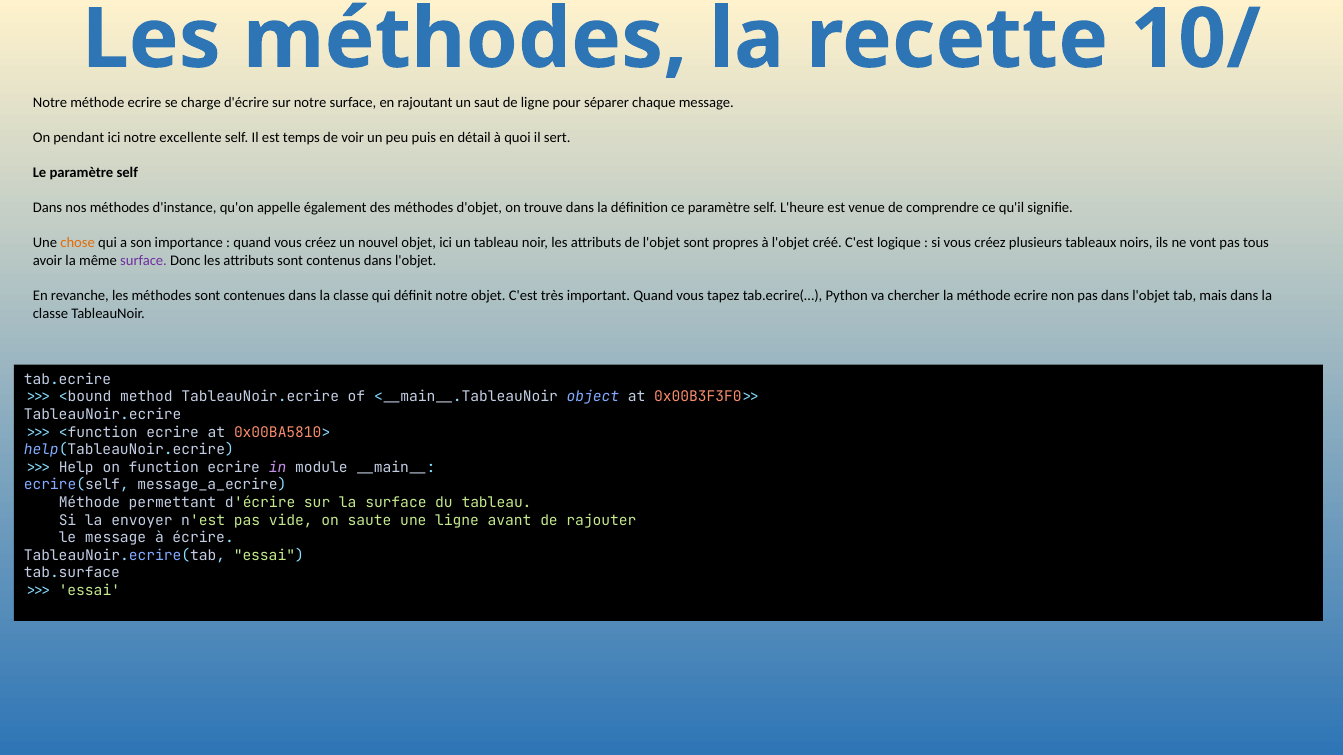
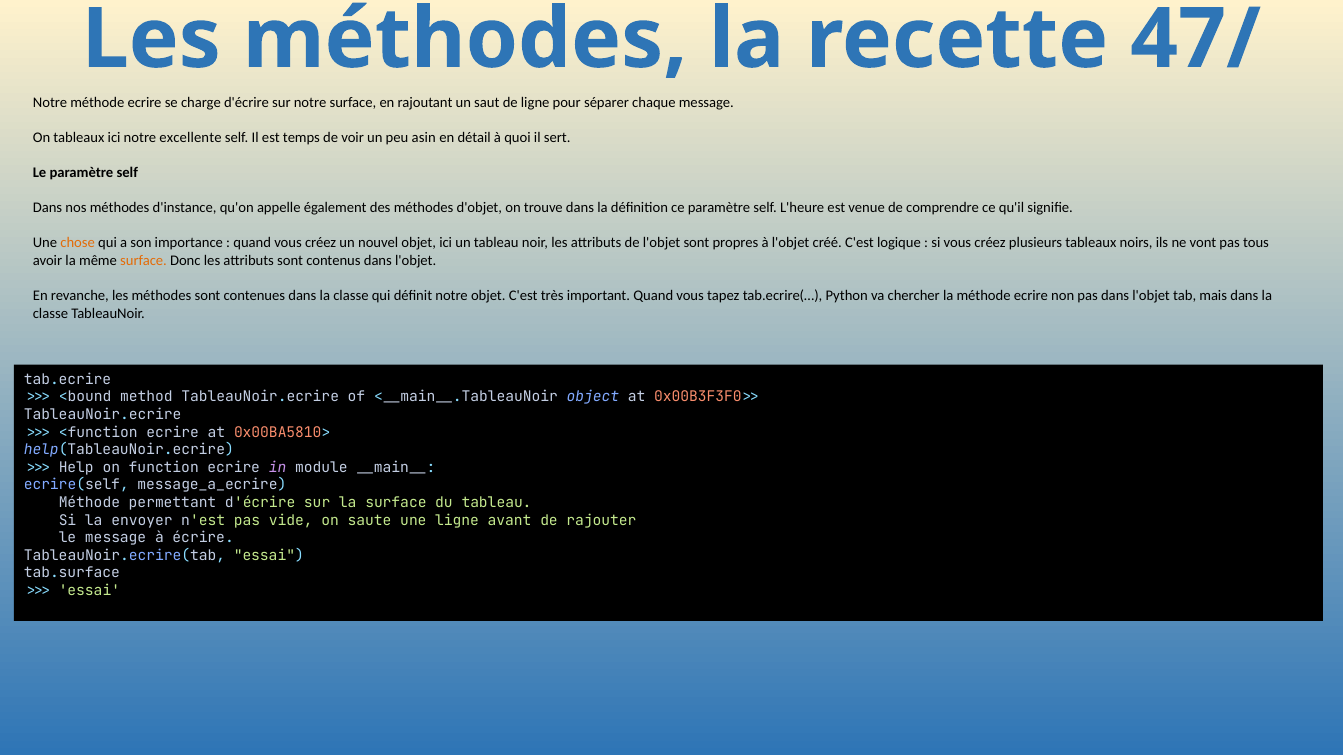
10/: 10/ -> 47/ (1196, 39)
On pendant: pendant -> tableaux (79, 138)
puis: puis -> asin (424, 138)
surface colour: purple -> orange (144, 261)
